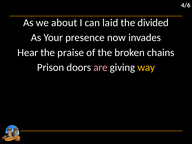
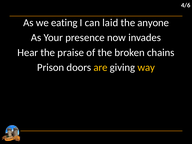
about: about -> eating (64, 23)
divided: divided -> anyone (153, 23)
are colour: pink -> yellow (100, 67)
